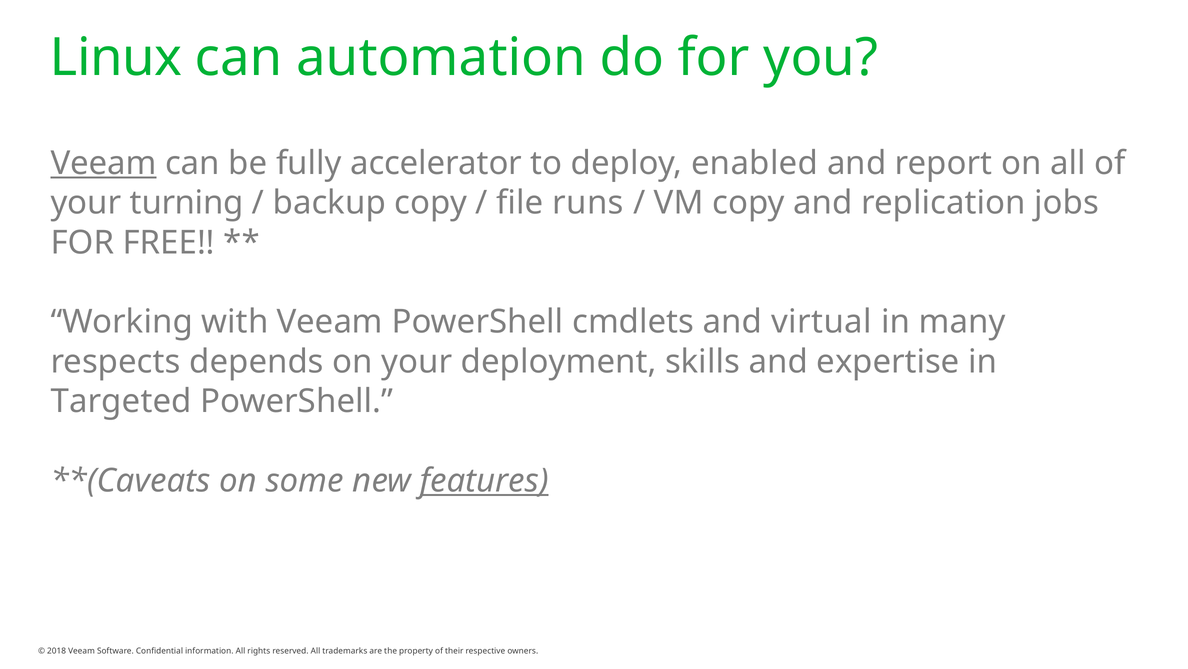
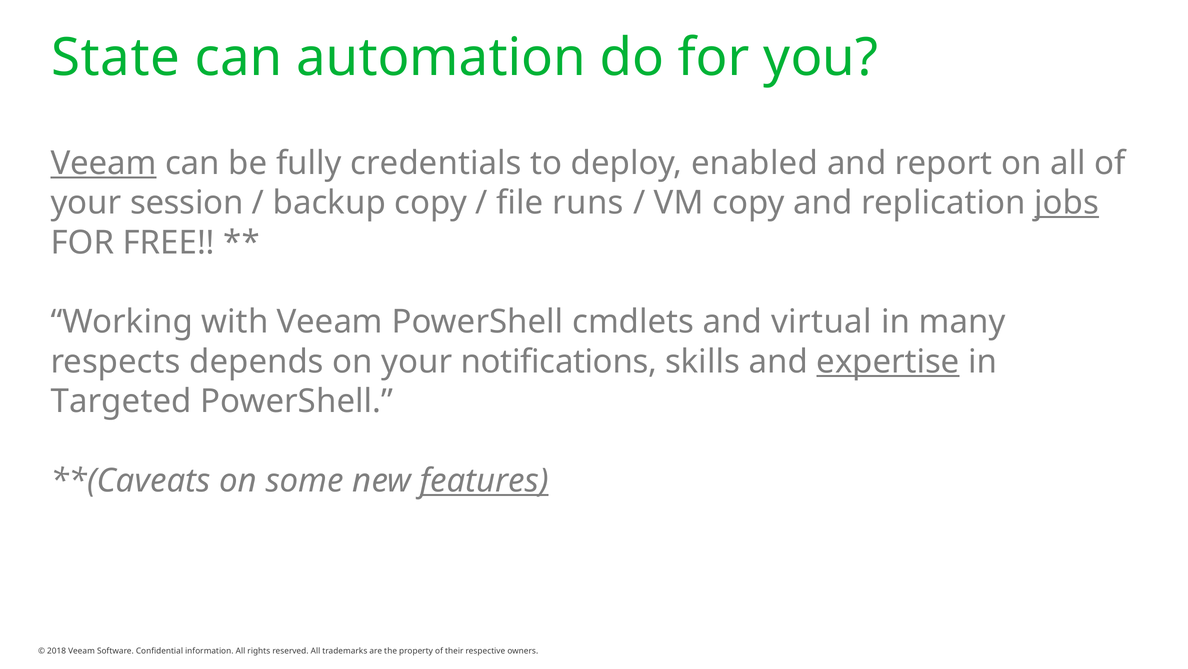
Linux: Linux -> State (116, 58)
accelerator: accelerator -> credentials (436, 163)
turning: turning -> session (187, 203)
jobs underline: none -> present (1067, 203)
deployment: deployment -> notifications (559, 361)
expertise underline: none -> present (888, 361)
